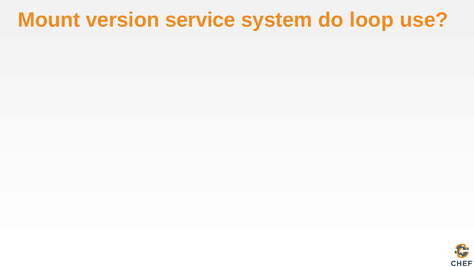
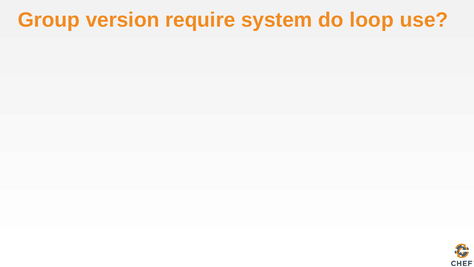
Mount: Mount -> Group (49, 20)
service: service -> require (200, 20)
